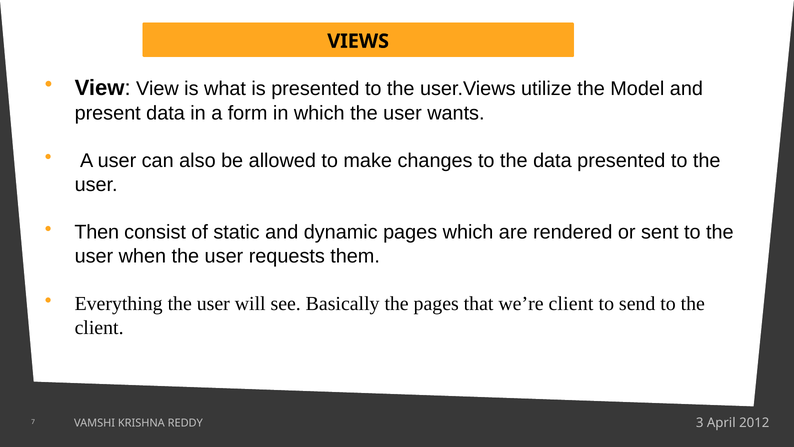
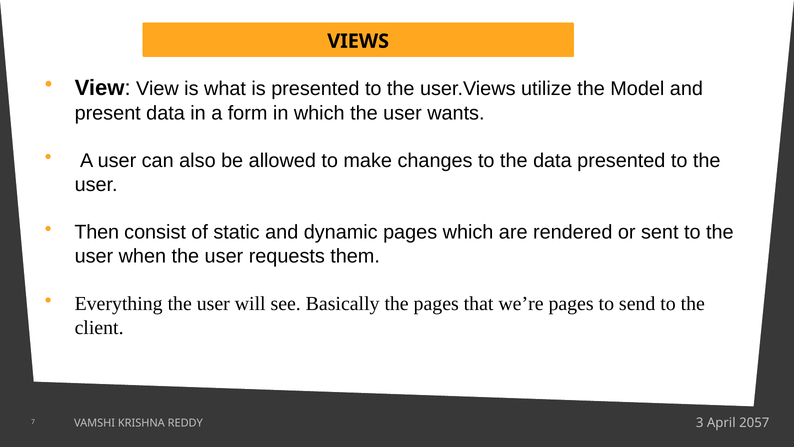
we’re client: client -> pages (571, 303)
2012: 2012 -> 2057 (754, 423)
